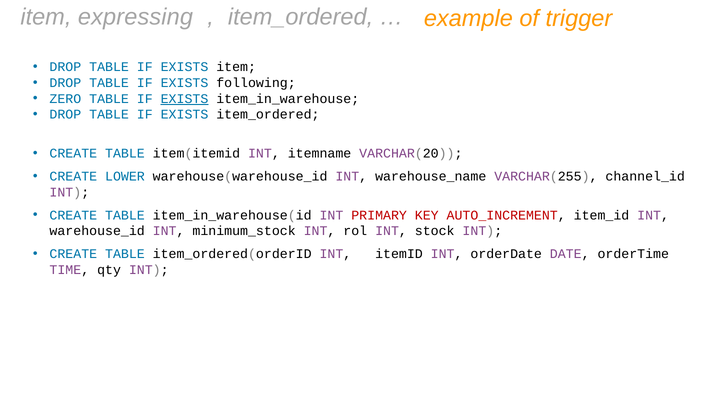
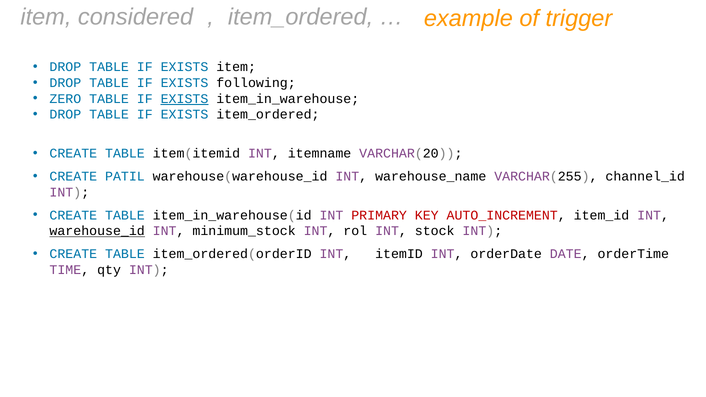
expressing: expressing -> considered (136, 17)
LOWER: LOWER -> PATIL (125, 176)
warehouse_id underline: none -> present (97, 231)
